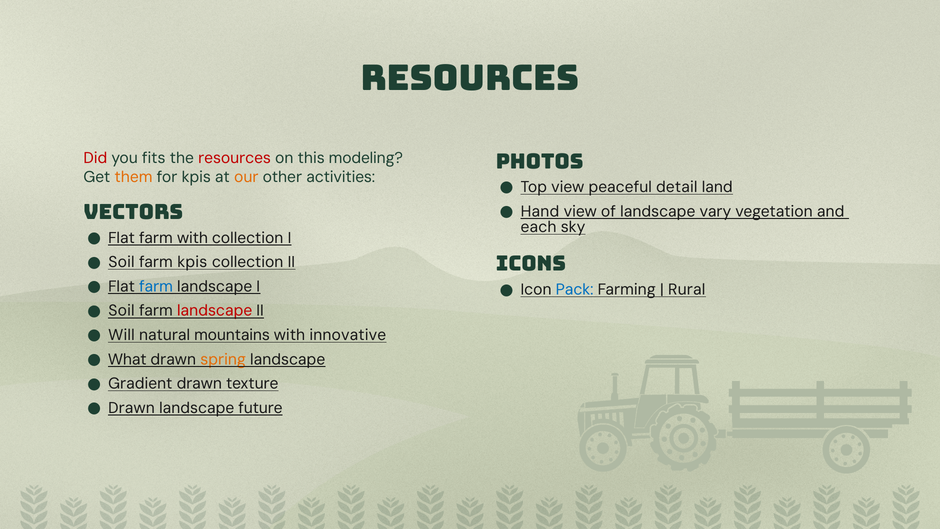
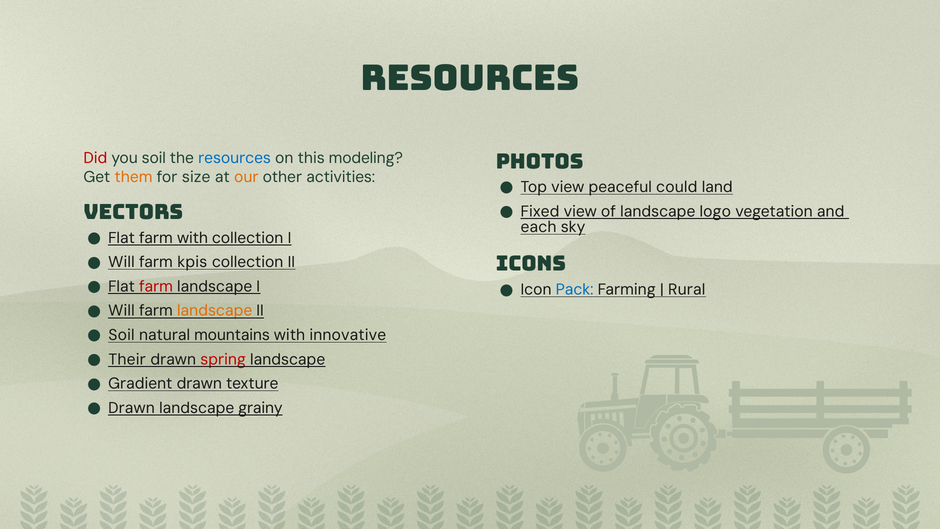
you fits: fits -> soil (154, 158)
resources colour: red -> blue (235, 158)
for kpis: kpis -> size (196, 177)
detail: detail -> could (677, 187)
Hand: Hand -> Fixed (540, 211)
vary: vary -> logo (715, 211)
Soil: Soil -> Will (121, 262)
farm colour: blue -> red (156, 286)
Soil: Soil -> Will (121, 311)
landscape colour: red -> orange (215, 311)
Will: Will -> Soil (121, 335)
What: What -> Their (127, 359)
spring colour: orange -> red (223, 359)
future: future -> grainy (260, 408)
